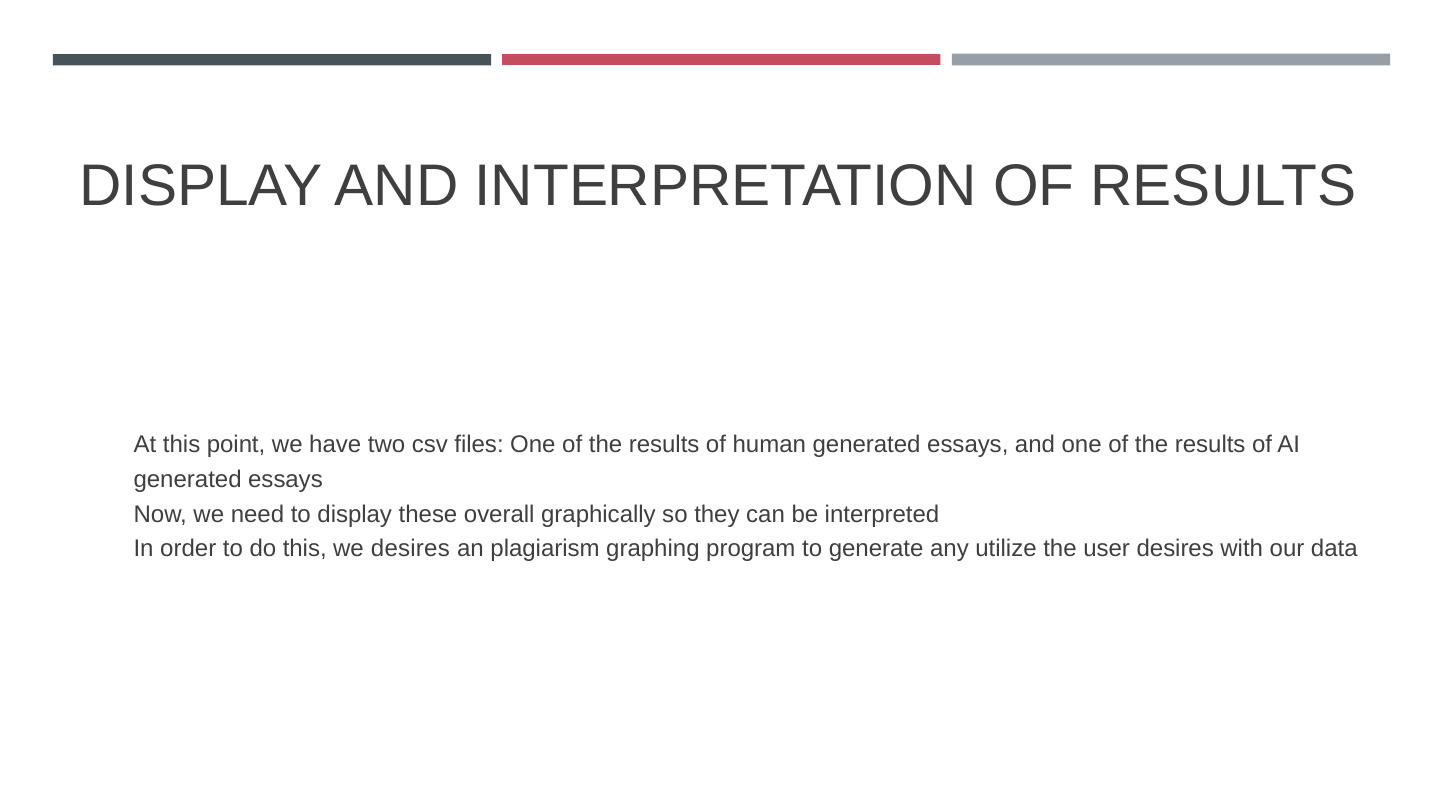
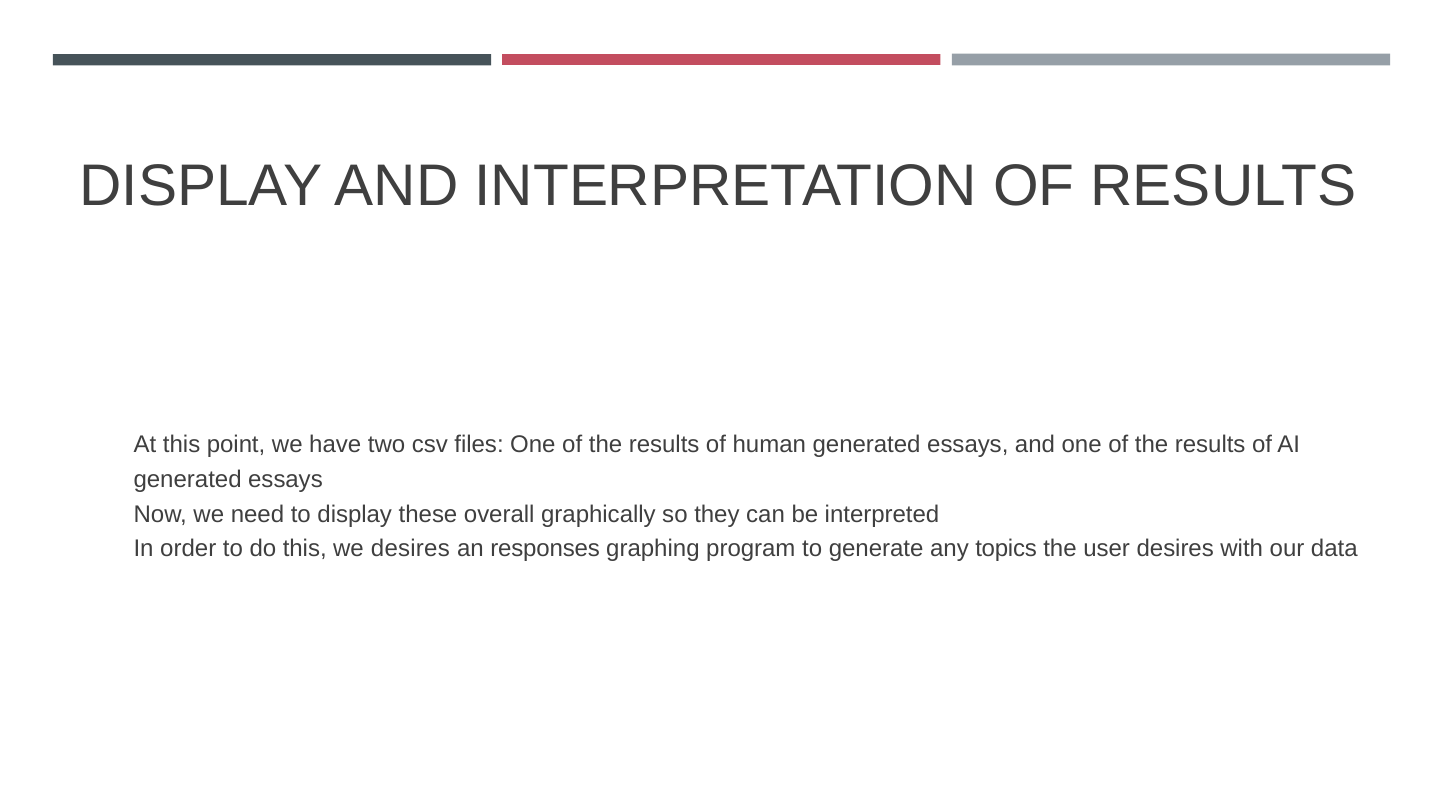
plagiarism: plagiarism -> responses (545, 548)
utilize: utilize -> topics (1006, 548)
